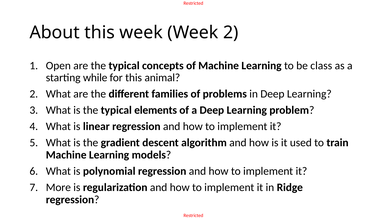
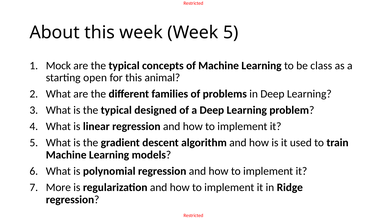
Week 2: 2 -> 5 (231, 33)
Open: Open -> Mock (58, 65)
while: while -> open (95, 78)
elements: elements -> designed (156, 110)
